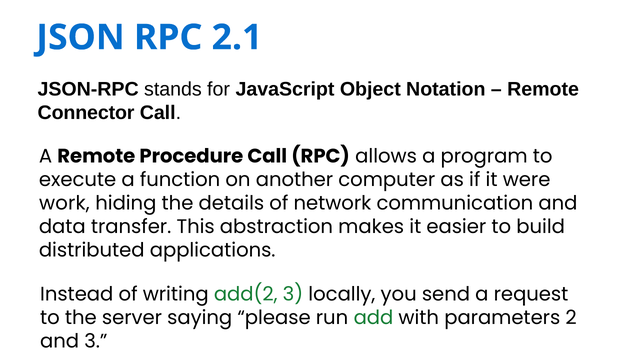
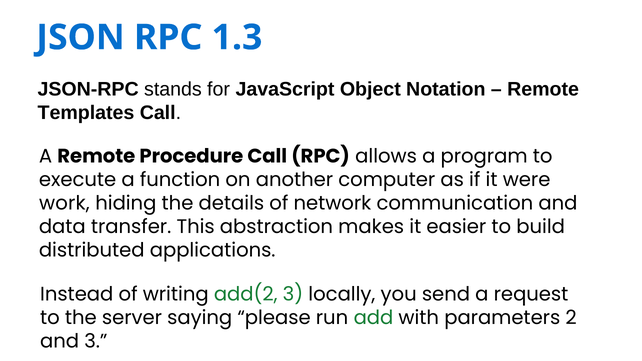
2.1: 2.1 -> 1.3 (237, 37)
Connector: Connector -> Templates (86, 113)
